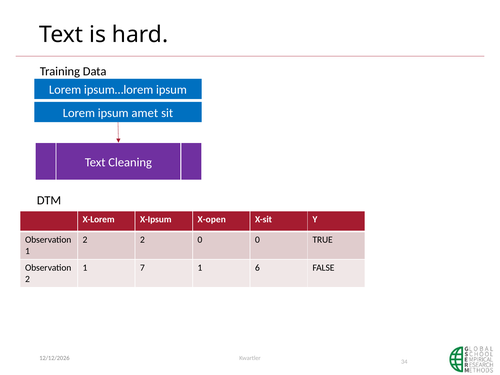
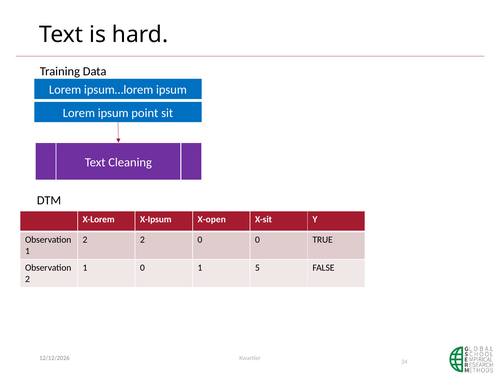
amet: amet -> point (145, 113)
1 7: 7 -> 0 (142, 268)
6: 6 -> 5 (257, 268)
